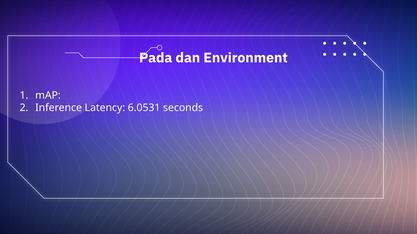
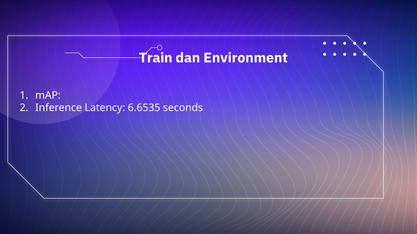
Pada: Pada -> Train (156, 58)
6.0531: 6.0531 -> 6.6535 (144, 108)
